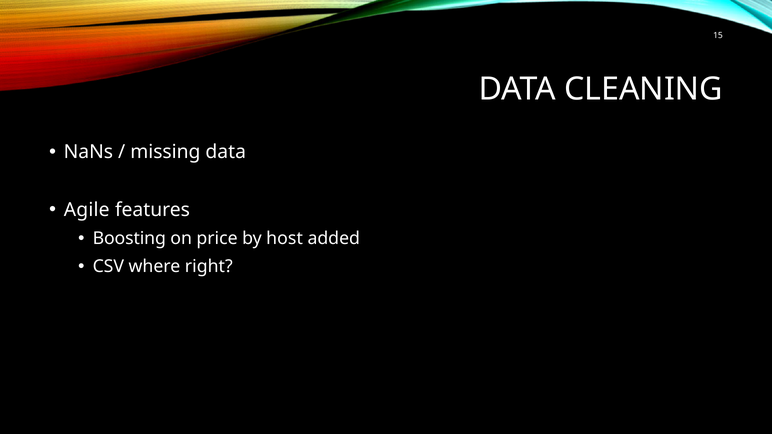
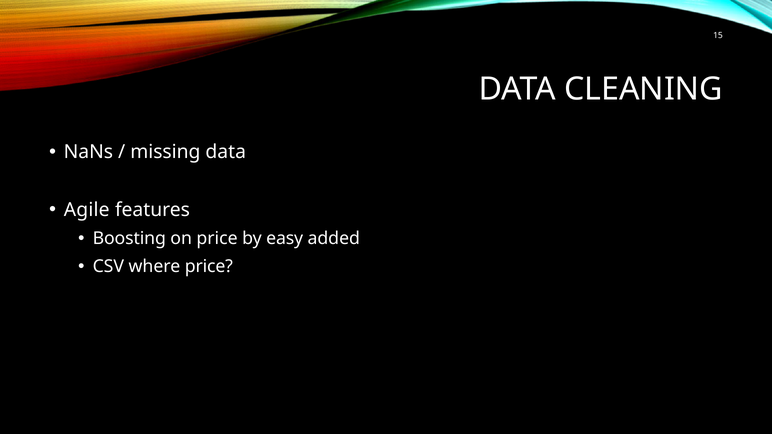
host: host -> easy (285, 239)
where right: right -> price (209, 267)
